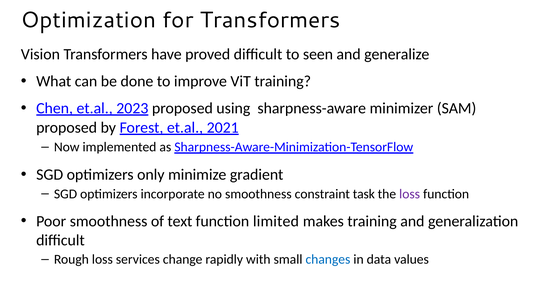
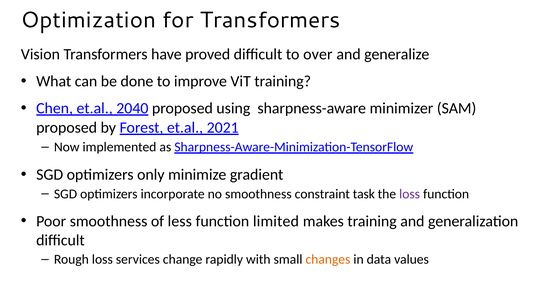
seen: seen -> over (318, 55)
2023: 2023 -> 2040 (132, 108)
text: text -> less (180, 222)
changes colour: blue -> orange (328, 260)
